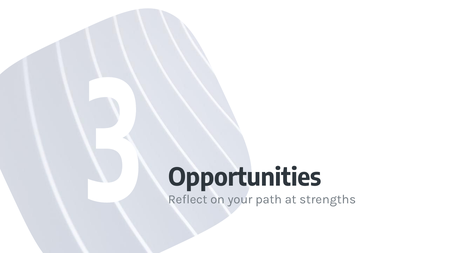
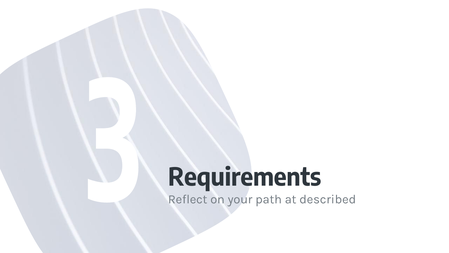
Opportunities: Opportunities -> Requirements (245, 177)
strengths: strengths -> described (328, 199)
